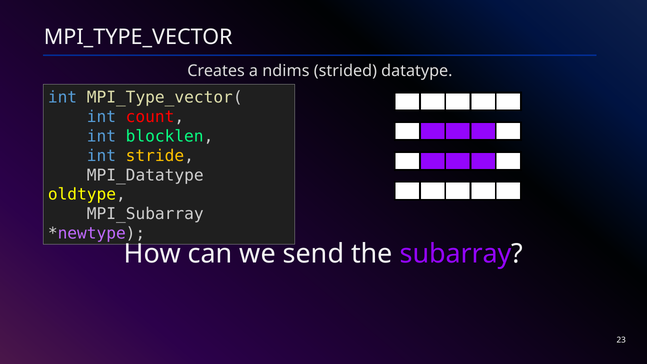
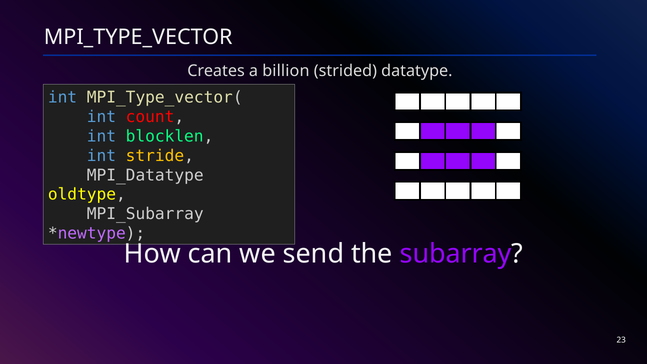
ndims: ndims -> billion (286, 71)
